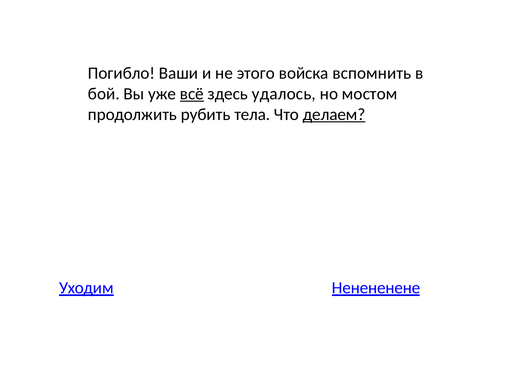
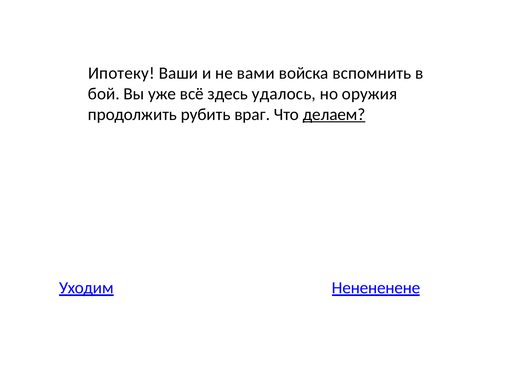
Погибло: Погибло -> Ипотеку (121, 73)
этого: этого -> вами (256, 73)
всё underline: present -> none (192, 94)
мостом: мостом -> оружия (370, 94)
тела: тела -> враг (252, 114)
